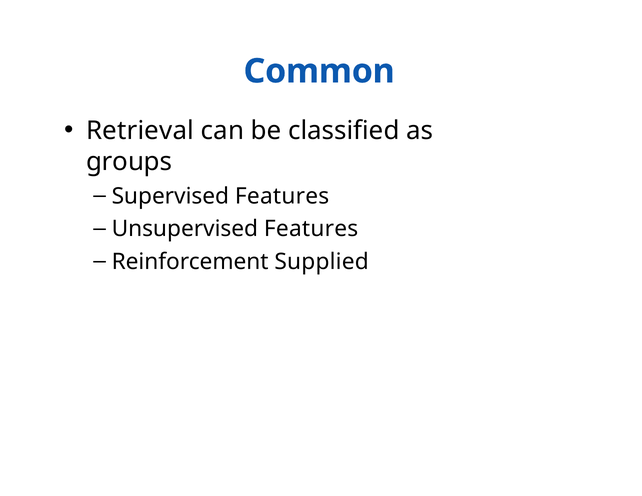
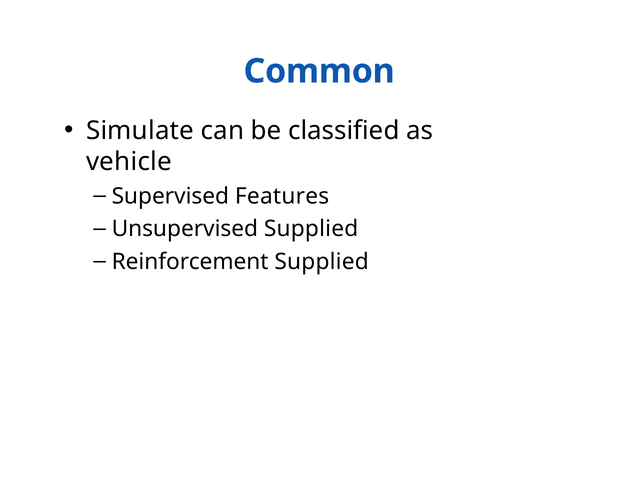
Retrieval: Retrieval -> Simulate (140, 131)
groups: groups -> vehicle (129, 162)
Unsupervised Features: Features -> Supplied (311, 229)
